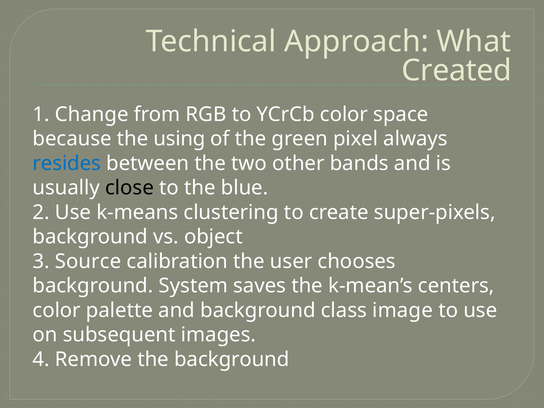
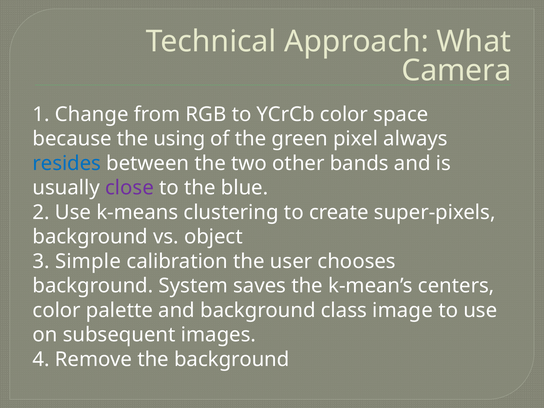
Created: Created -> Camera (456, 70)
close colour: black -> purple (130, 188)
Source: Source -> Simple (88, 261)
